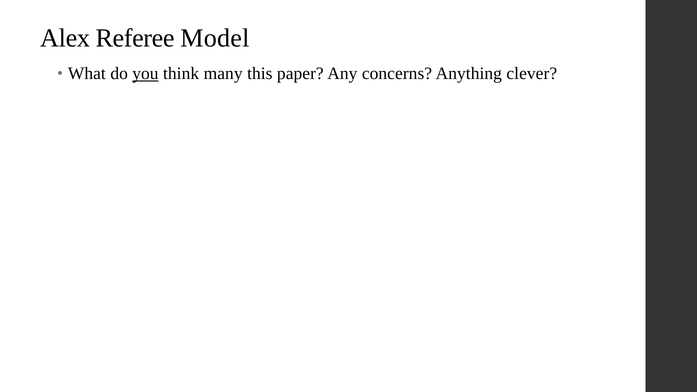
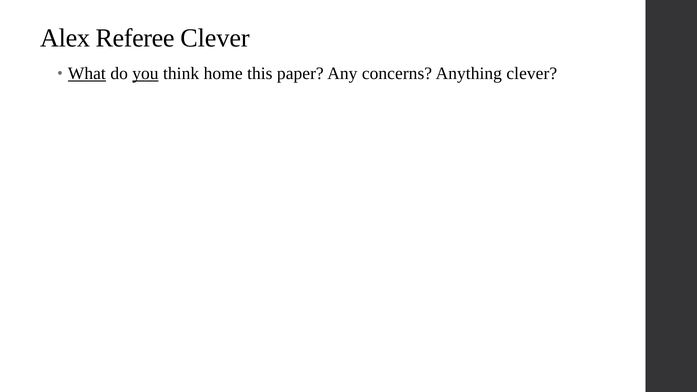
Referee Model: Model -> Clever (215, 38)
What underline: none -> present (87, 74)
many: many -> home (223, 74)
